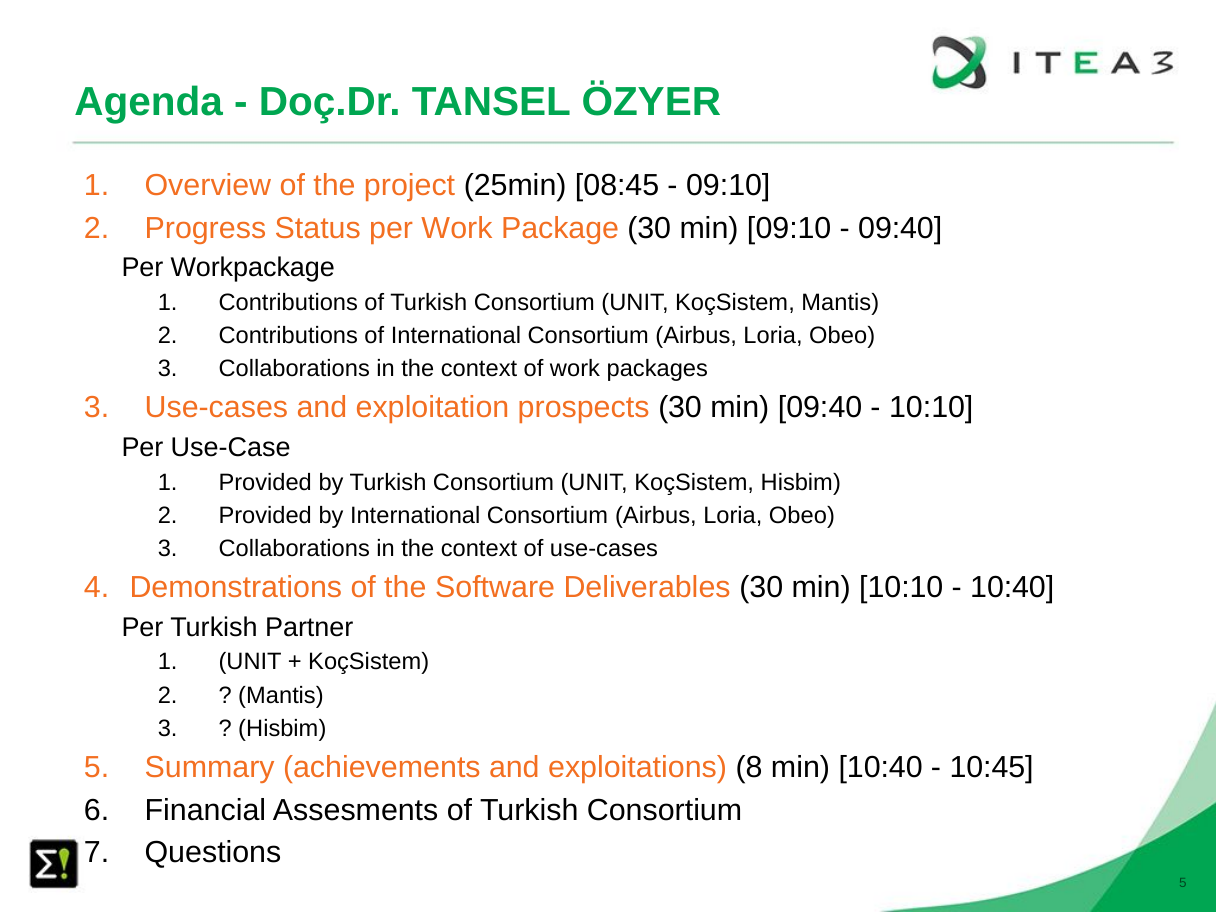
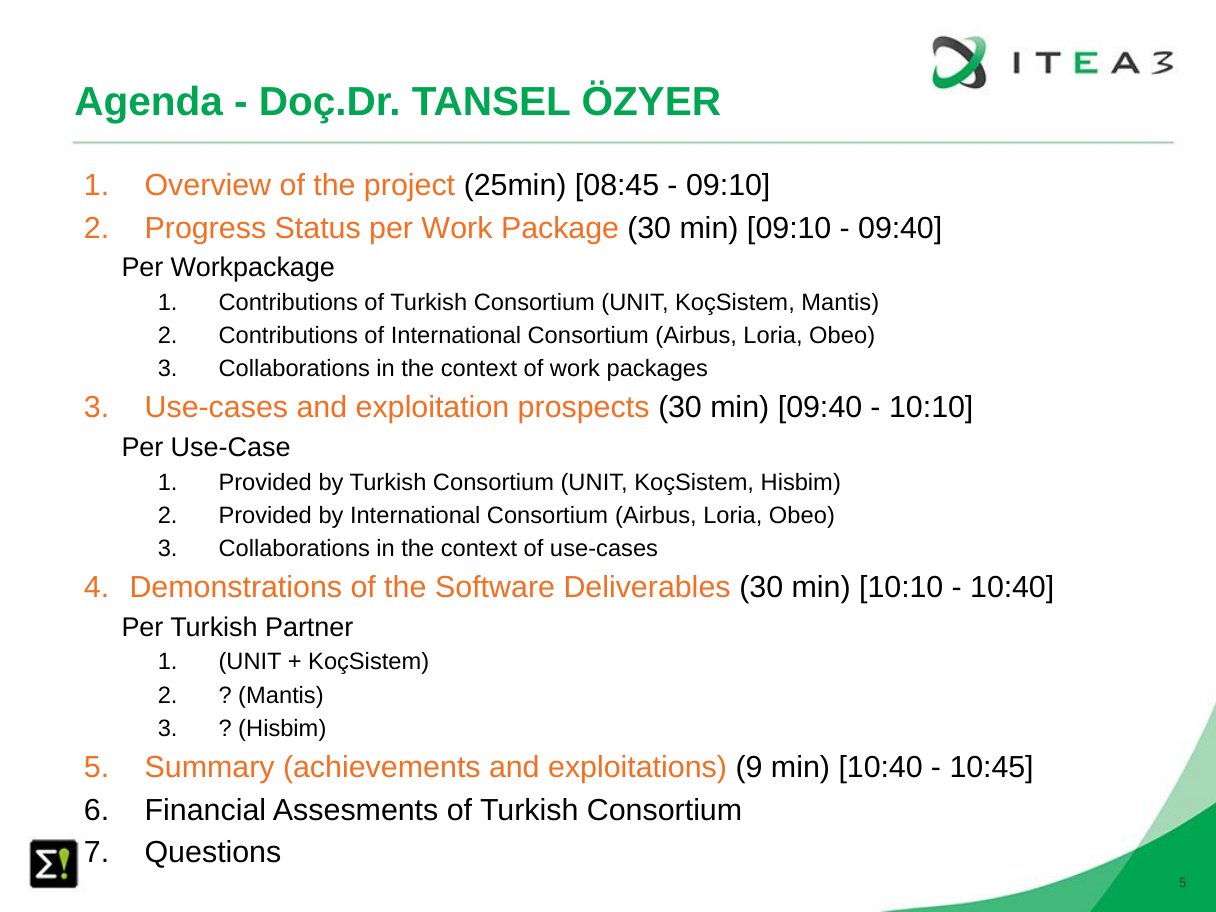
8: 8 -> 9 (749, 767)
